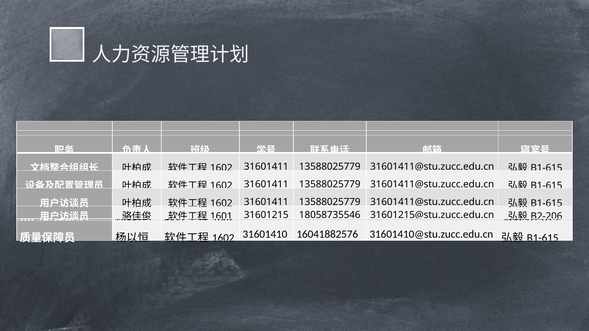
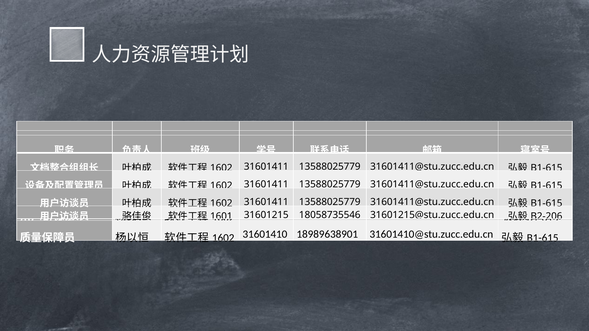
16041882576: 16041882576 -> 18989638901 (327, 234)
